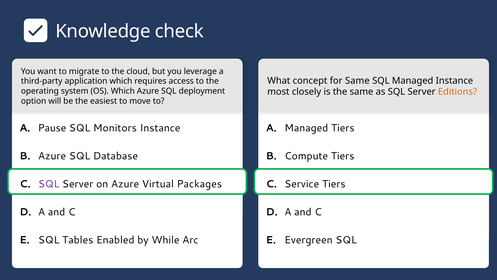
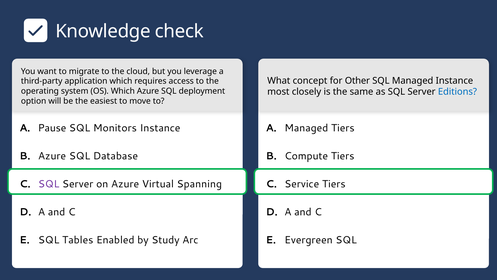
for Same: Same -> Other (357, 81)
Editions colour: orange -> blue (457, 92)
Packages: Packages -> Spanning (199, 184)
While: While -> Study (166, 240)
